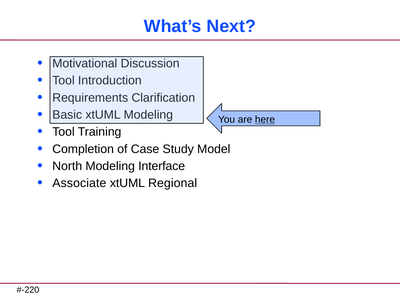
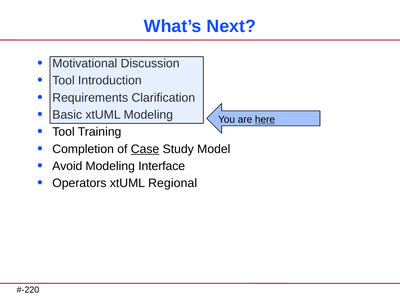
Case underline: none -> present (145, 149)
North: North -> Avoid (67, 166)
Associate: Associate -> Operators (79, 183)
